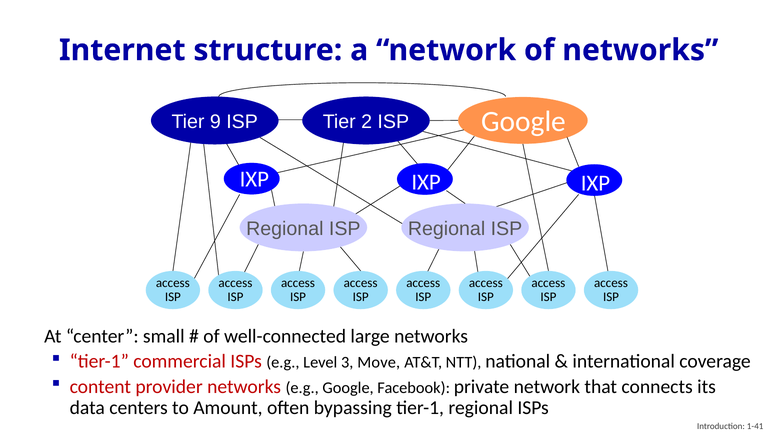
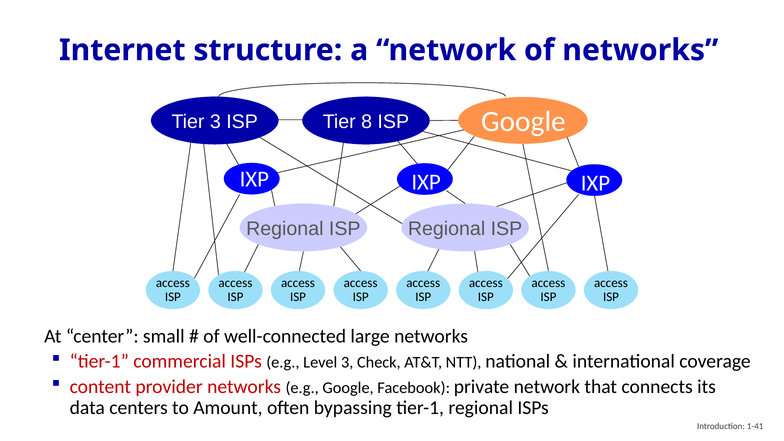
Tier 9: 9 -> 3 (215, 122)
2: 2 -> 8 (367, 122)
Move: Move -> Check (379, 363)
